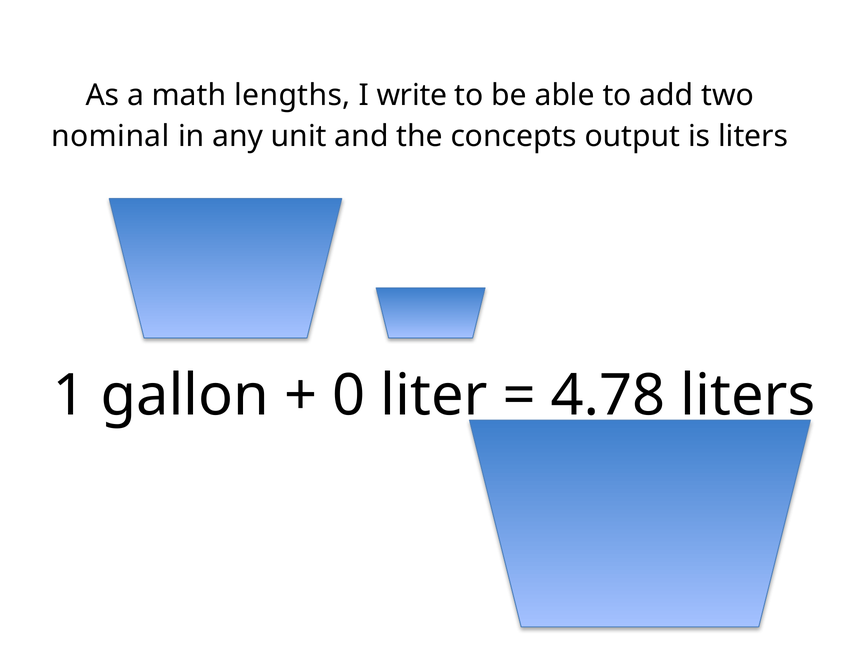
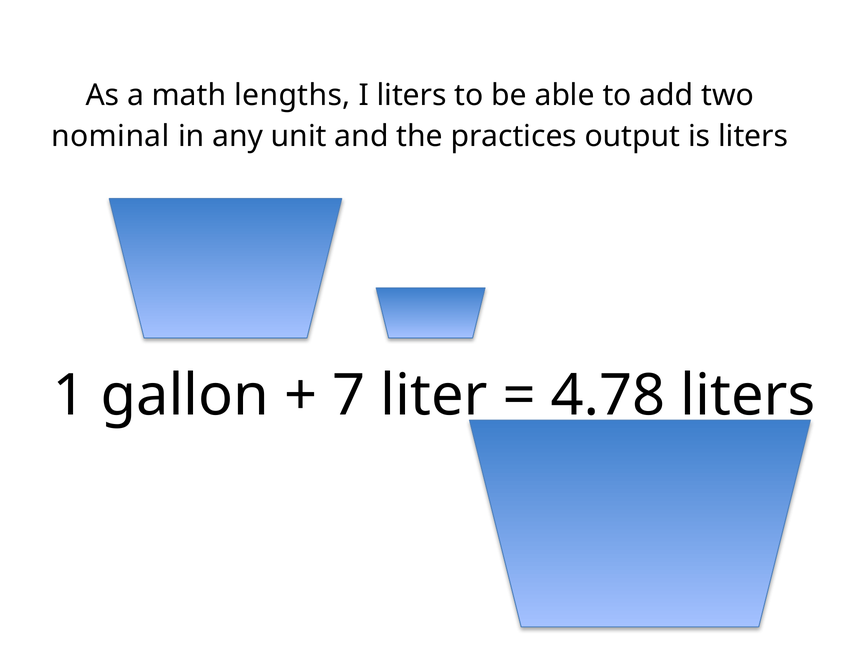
I write: write -> liters (412, 95)
concepts: concepts -> practices (514, 136)
0: 0 -> 7 (349, 396)
